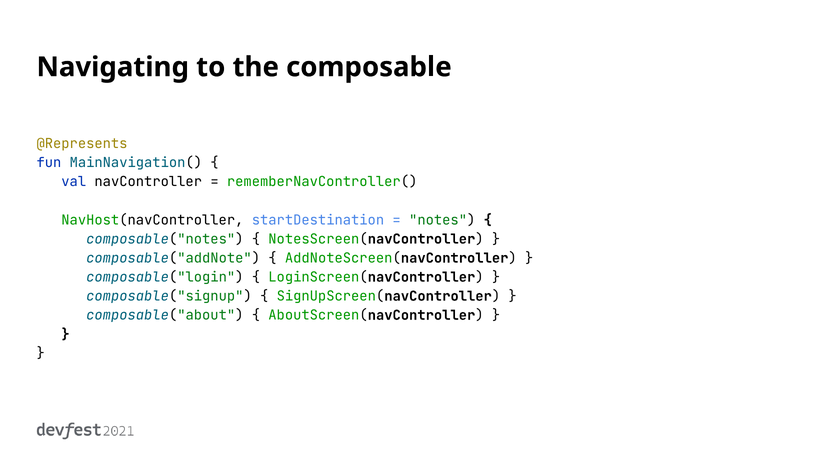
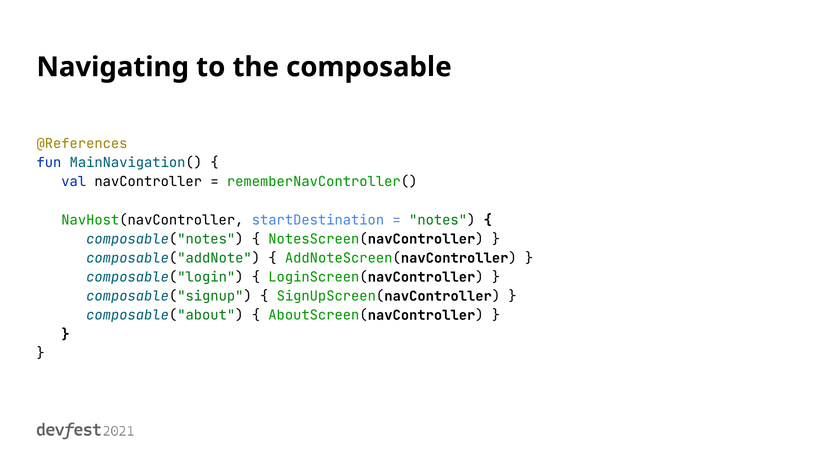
@Represents: @Represents -> @References (82, 144)
